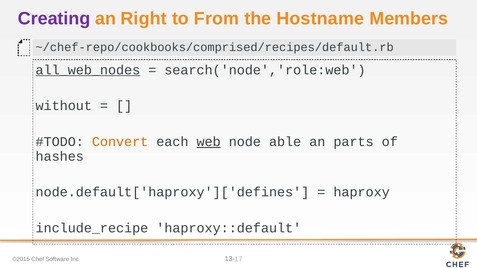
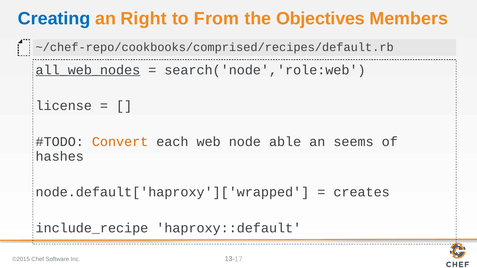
Creating colour: purple -> blue (54, 18)
Hostname: Hostname -> Objectives (320, 18)
without: without -> license (64, 106)
web underline: present -> none (209, 142)
parts: parts -> seems (354, 142)
node.default['haproxy']['defines: node.default['haproxy']['defines -> node.default['haproxy']['wrapped (172, 192)
haproxy: haproxy -> creates (362, 192)
